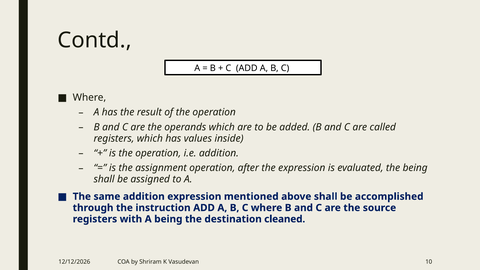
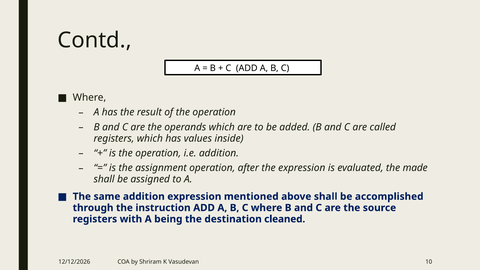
the being: being -> made (415, 168)
